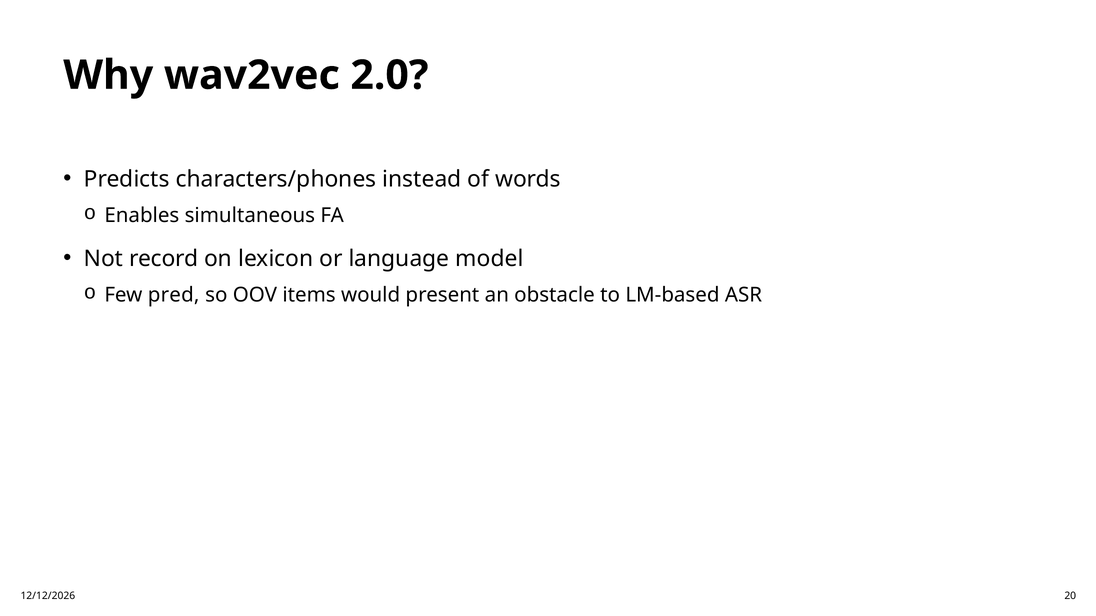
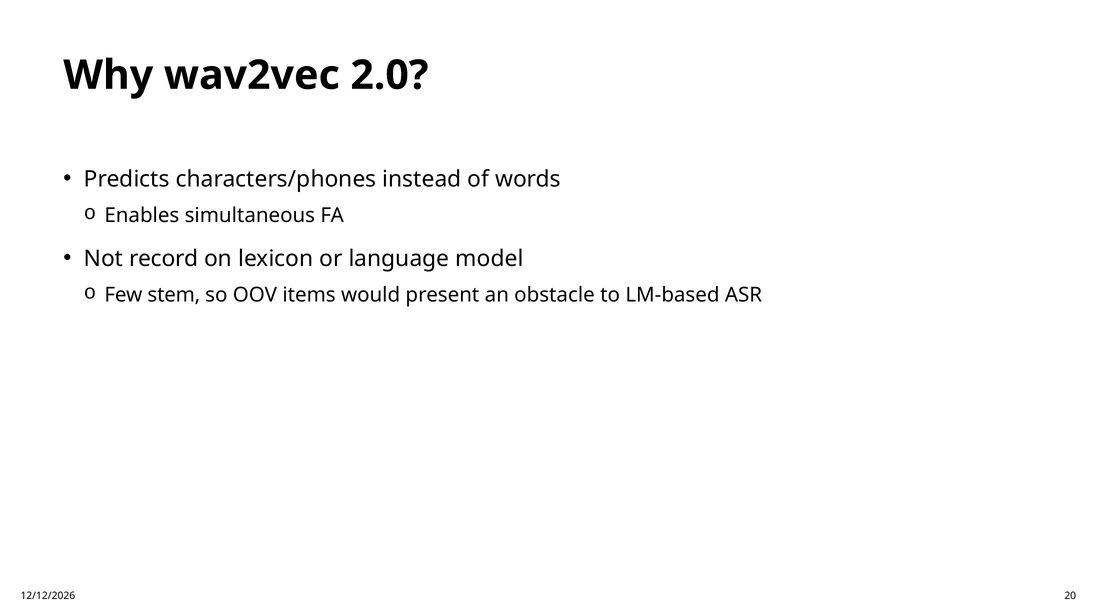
pred: pred -> stem (174, 295)
